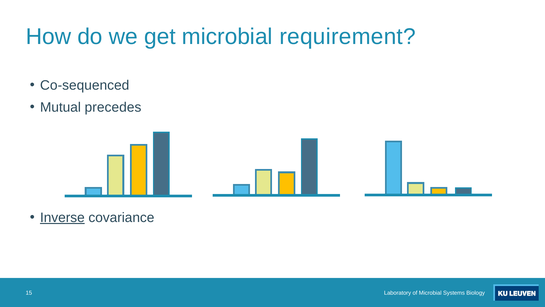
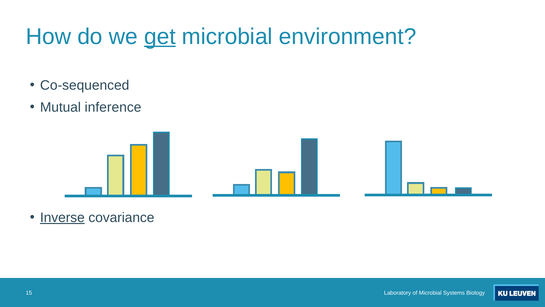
get underline: none -> present (160, 37)
requirement: requirement -> environment (348, 37)
precedes: precedes -> inference (113, 107)
